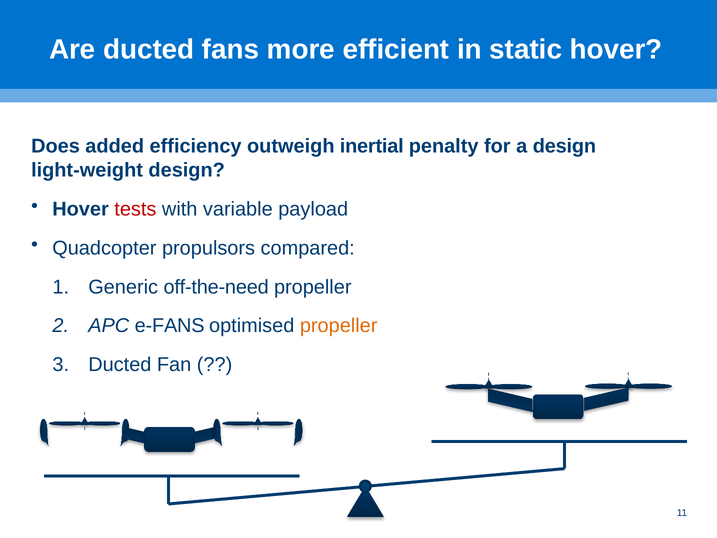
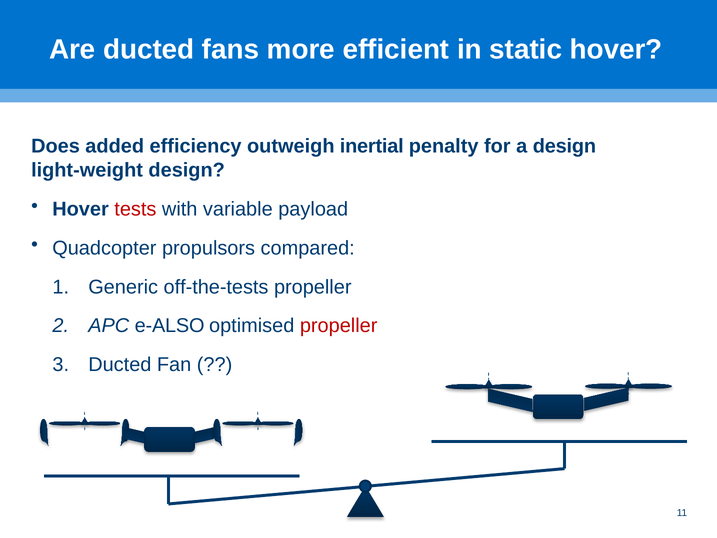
off-the-need: off-the-need -> off-the-tests (216, 287)
e-FANS: e-FANS -> e-ALSO (170, 326)
propeller colour: orange -> red (339, 326)
